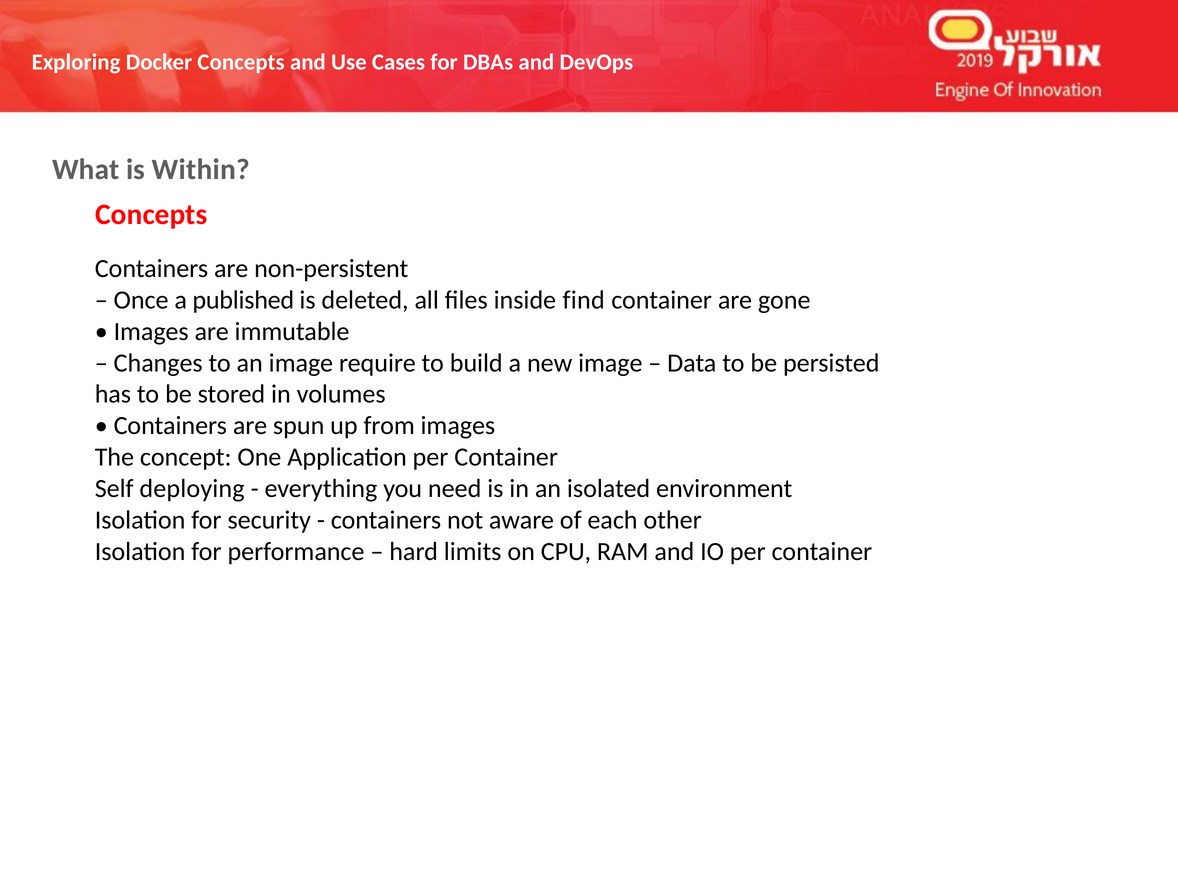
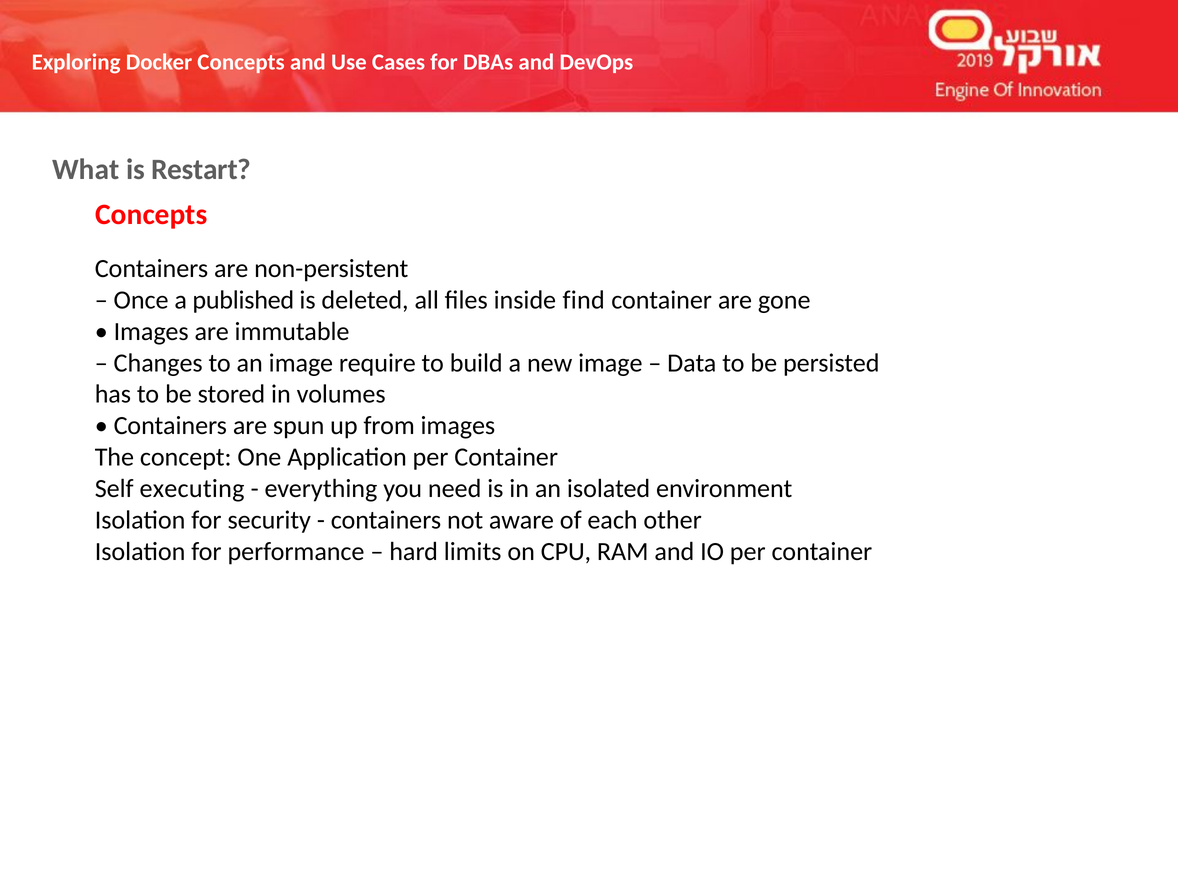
Within: Within -> Restart (201, 170)
deploying: deploying -> executing (192, 488)
